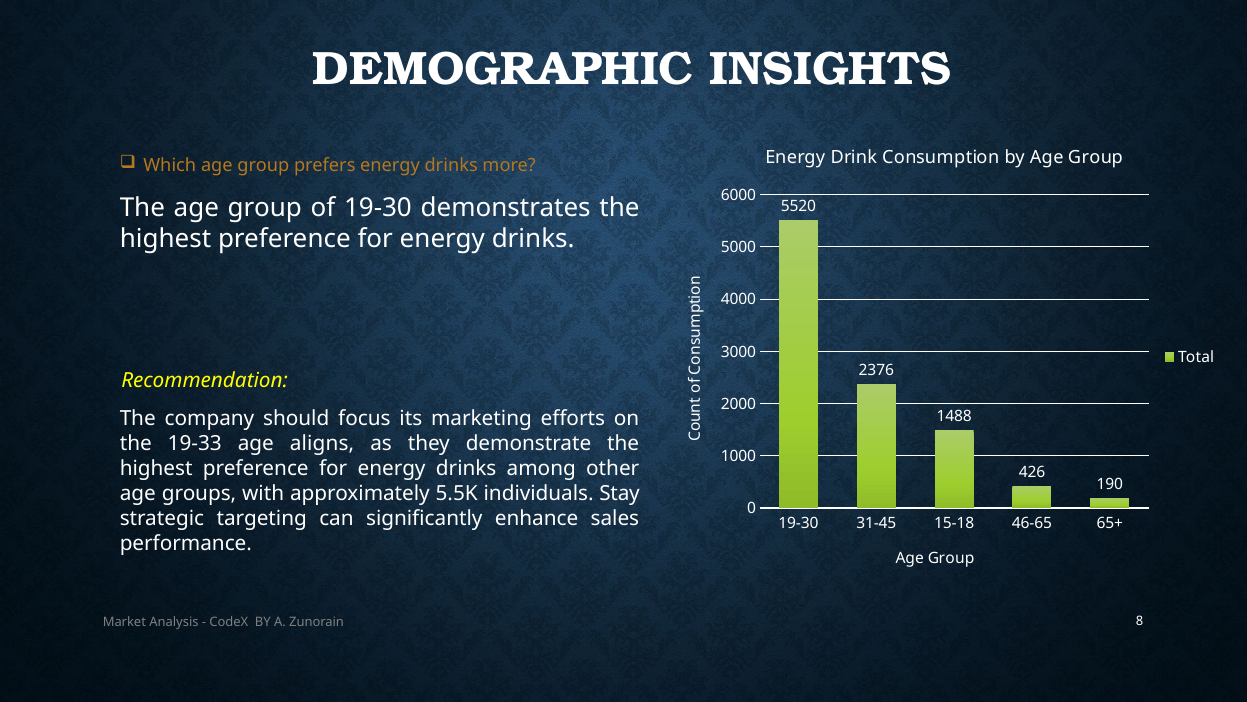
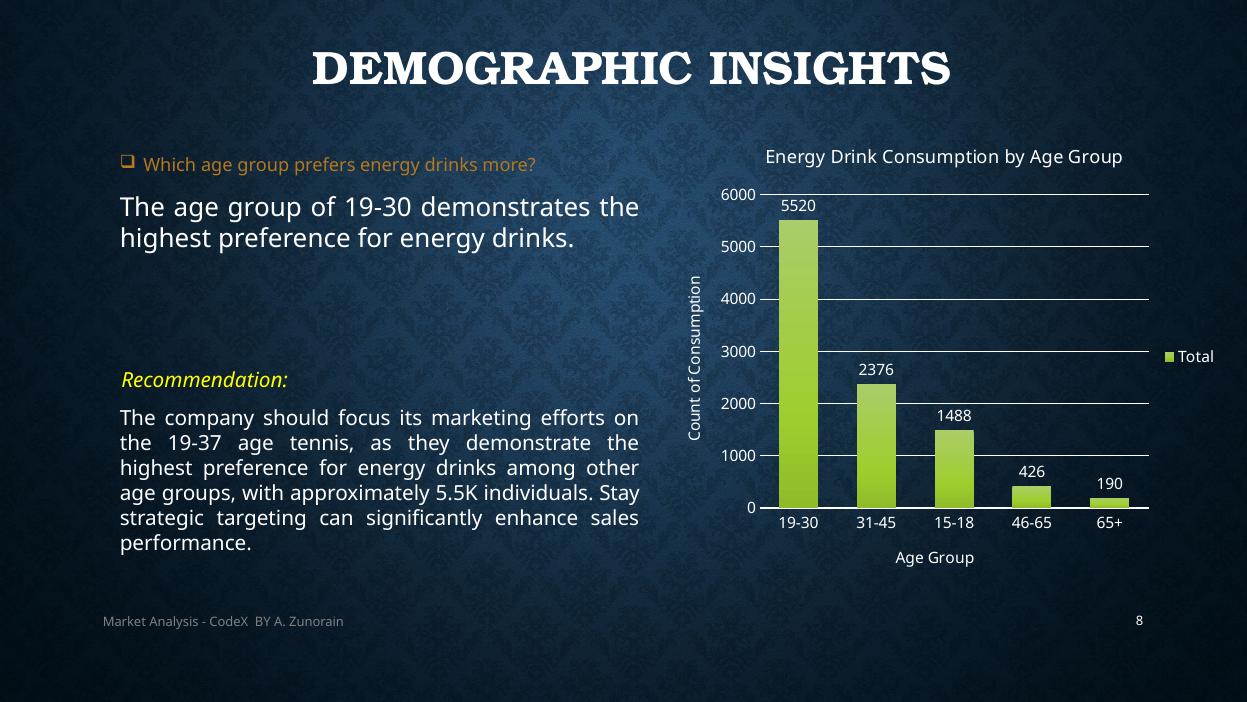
19-33: 19-33 -> 19-37 (195, 443)
aligns: aligns -> tennis (322, 443)
